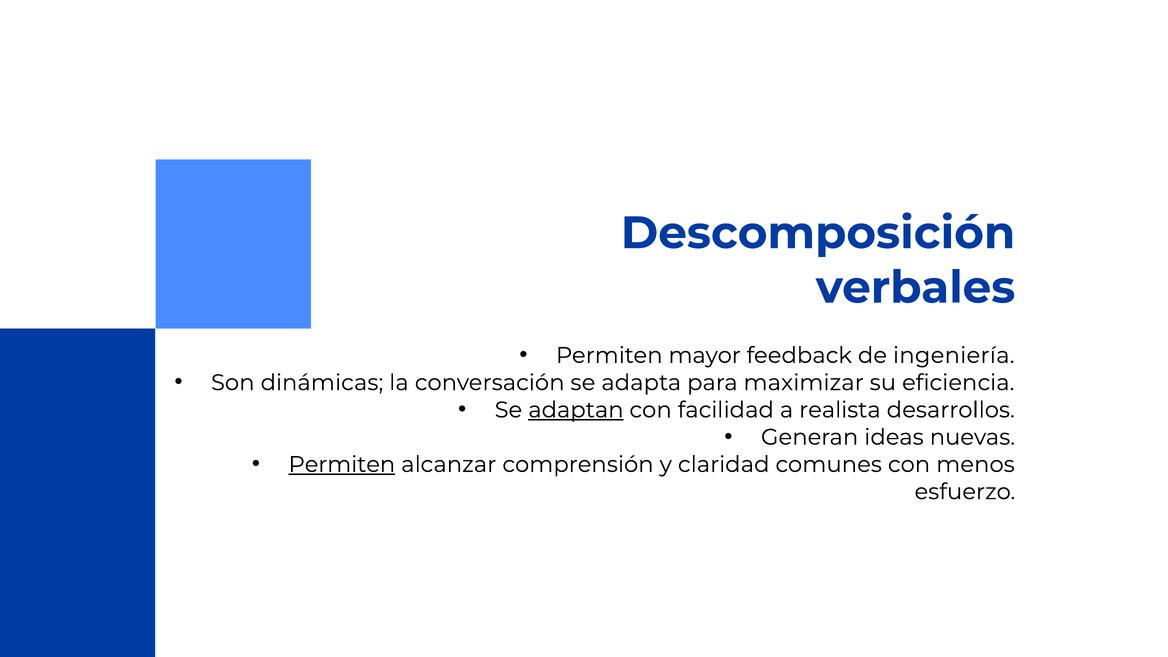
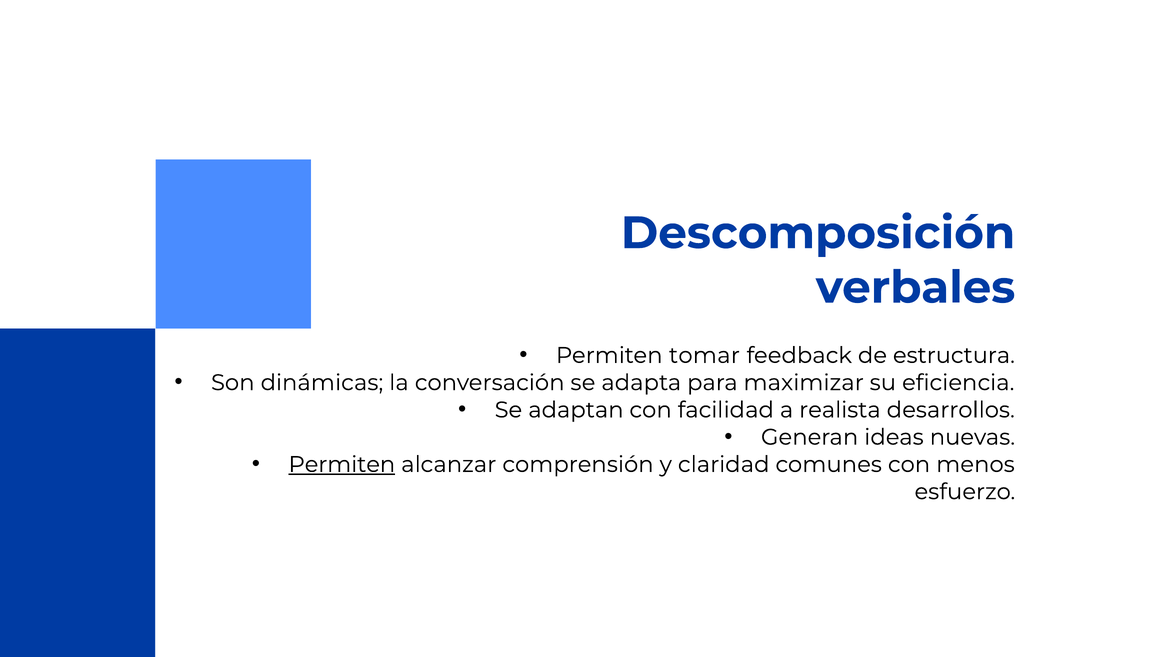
mayor: mayor -> tomar (704, 355)
ingeniería: ingeniería -> estructura (954, 355)
adaptan underline: present -> none (576, 410)
